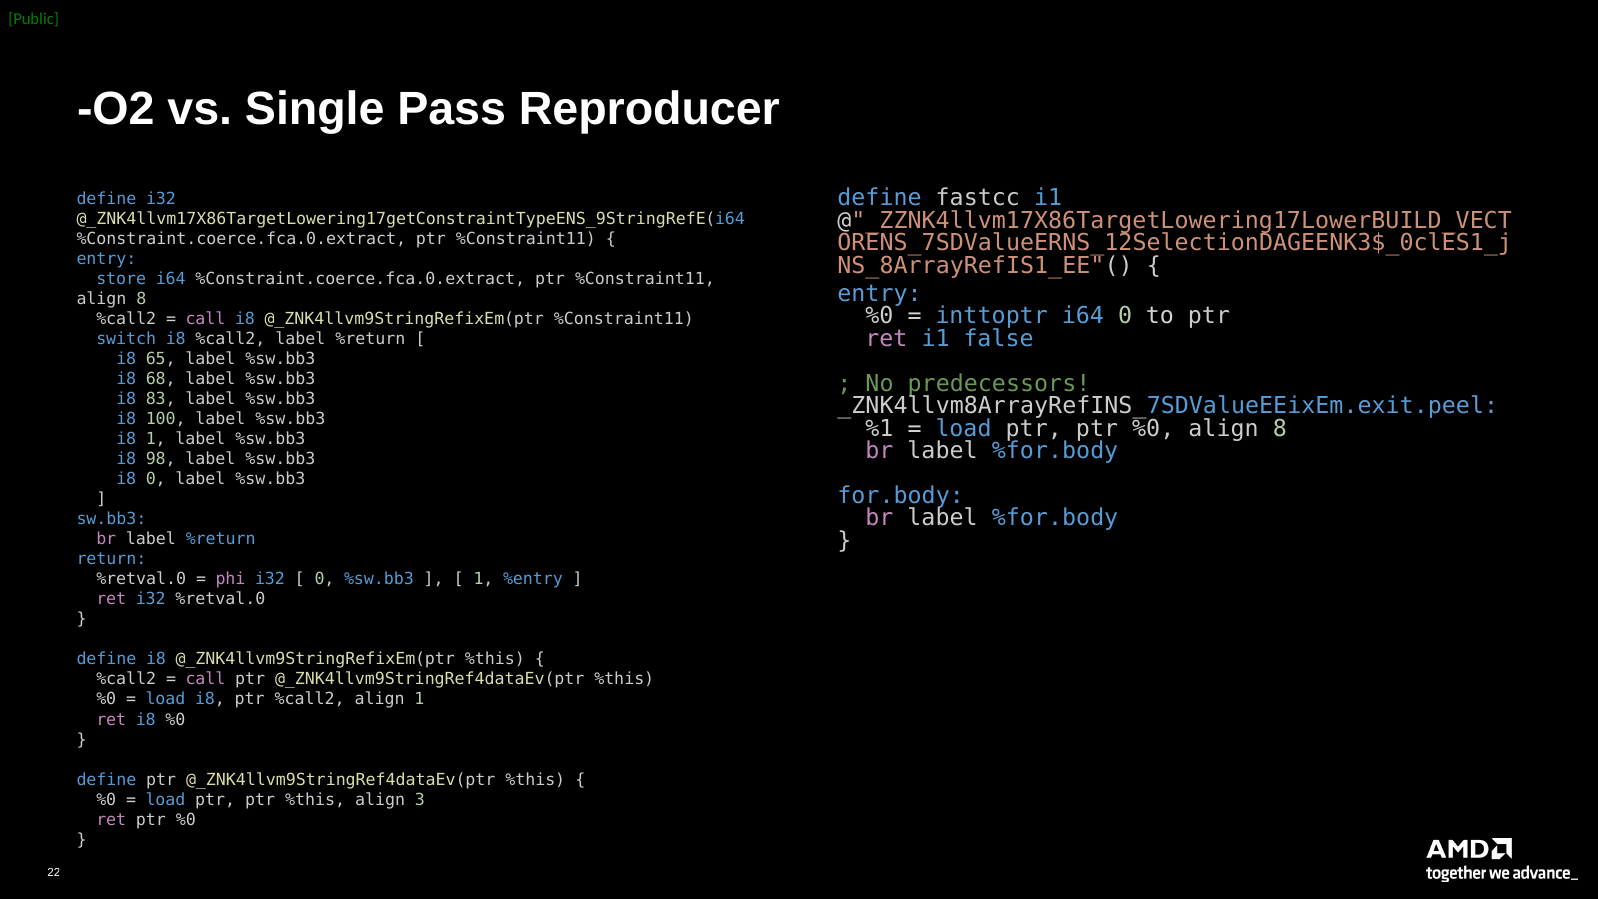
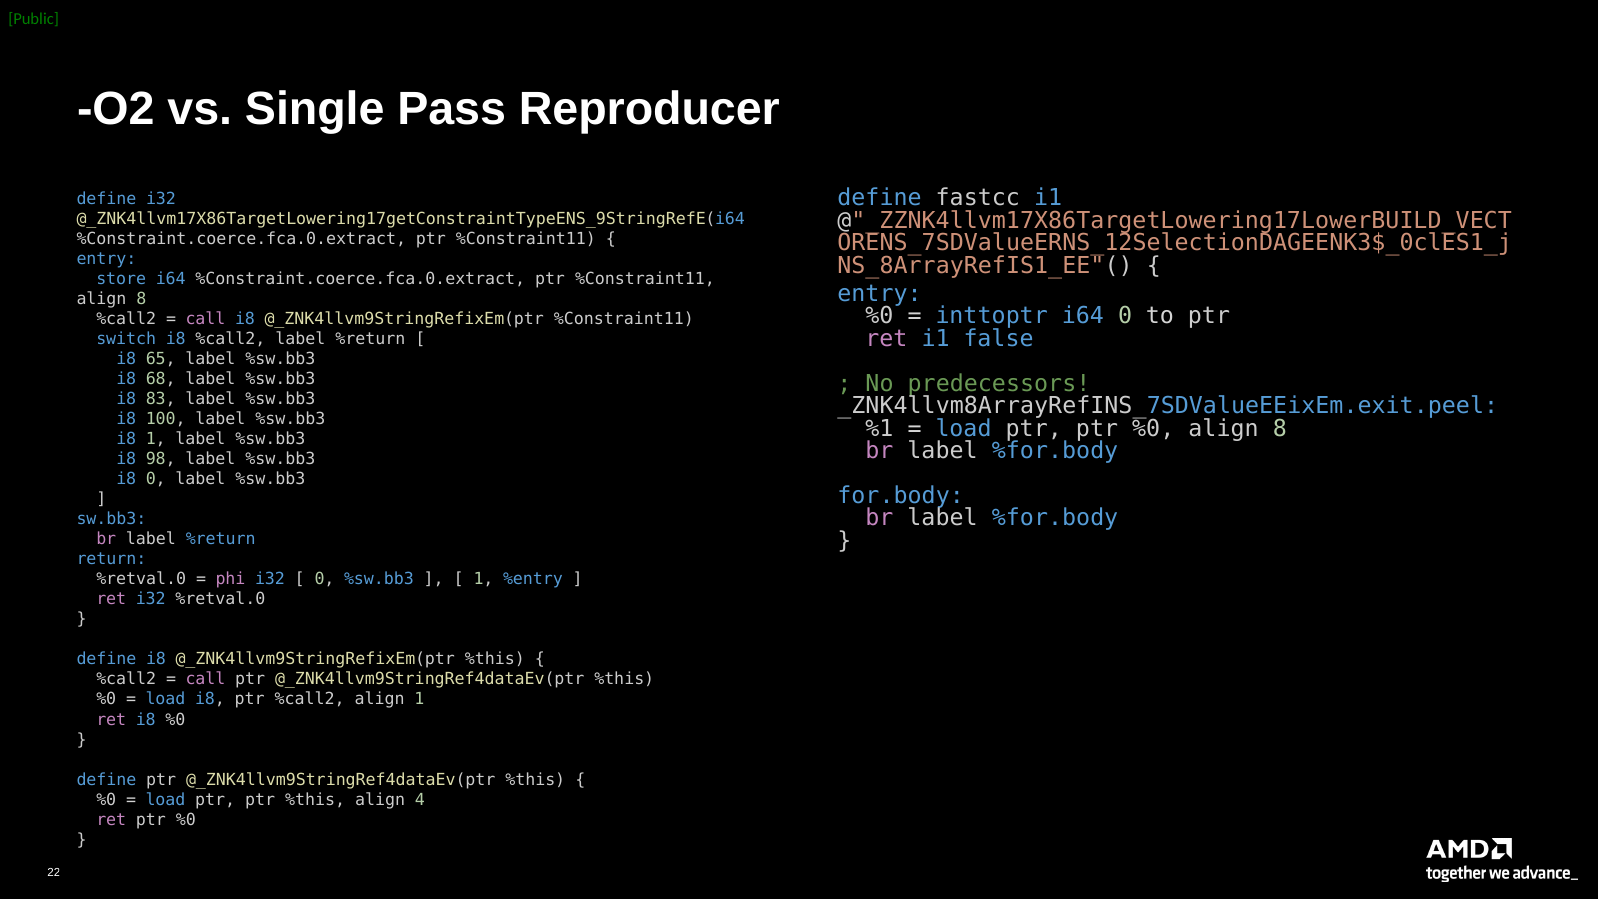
3: 3 -> 4 (420, 799)
